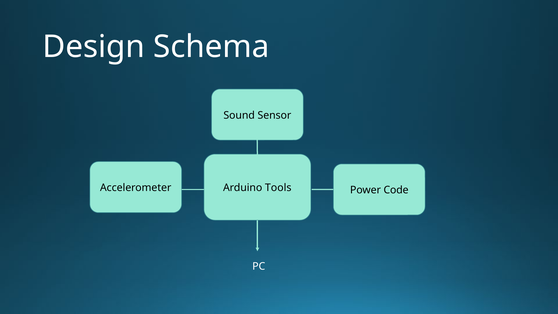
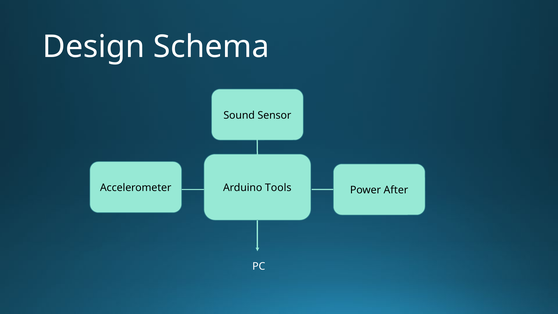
Code: Code -> After (396, 190)
